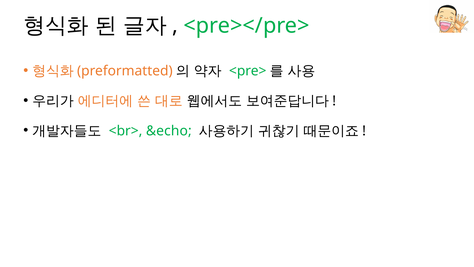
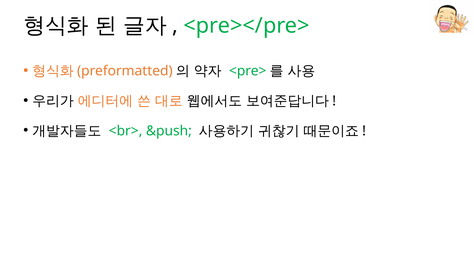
&echo: &echo -> &push (169, 131)
